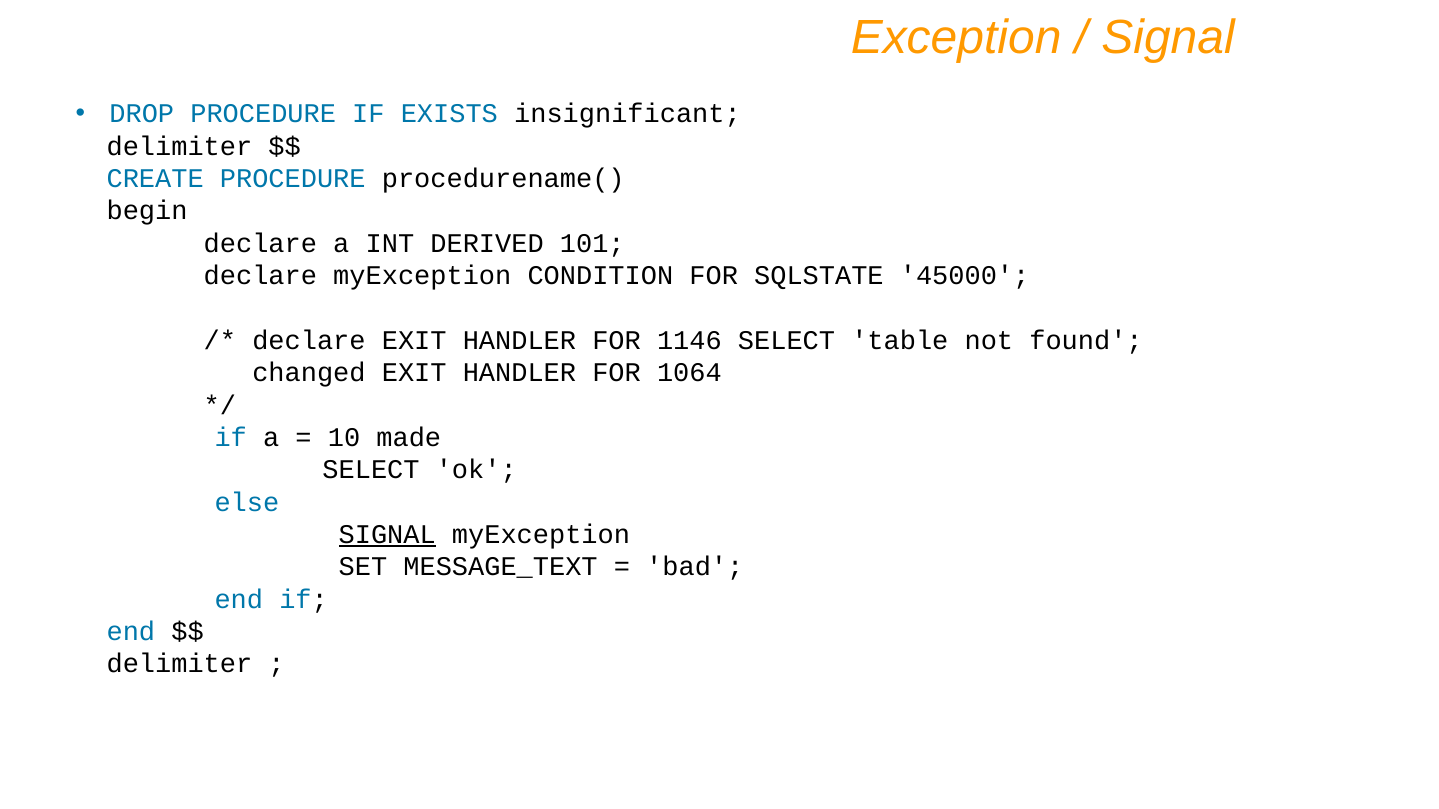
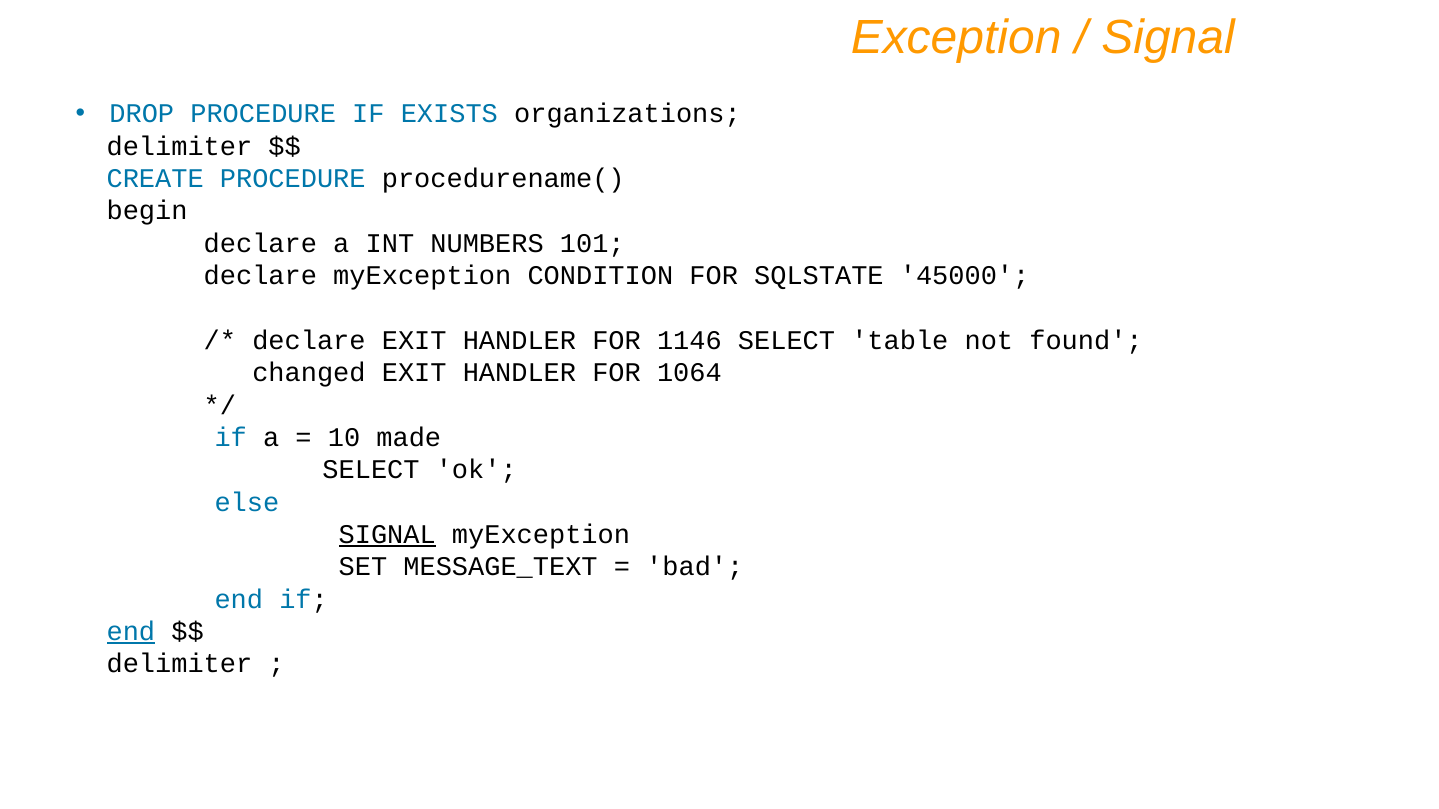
insignificant: insignificant -> organizations (627, 114)
DERIVED: DERIVED -> NUMBERS (487, 243)
end underline: none -> present (131, 632)
